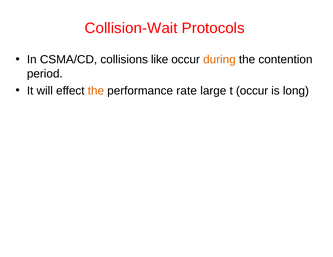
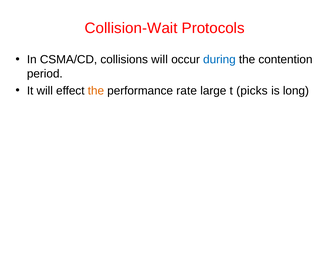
collisions like: like -> will (160, 60)
during colour: orange -> blue (219, 60)
t occur: occur -> picks (252, 91)
